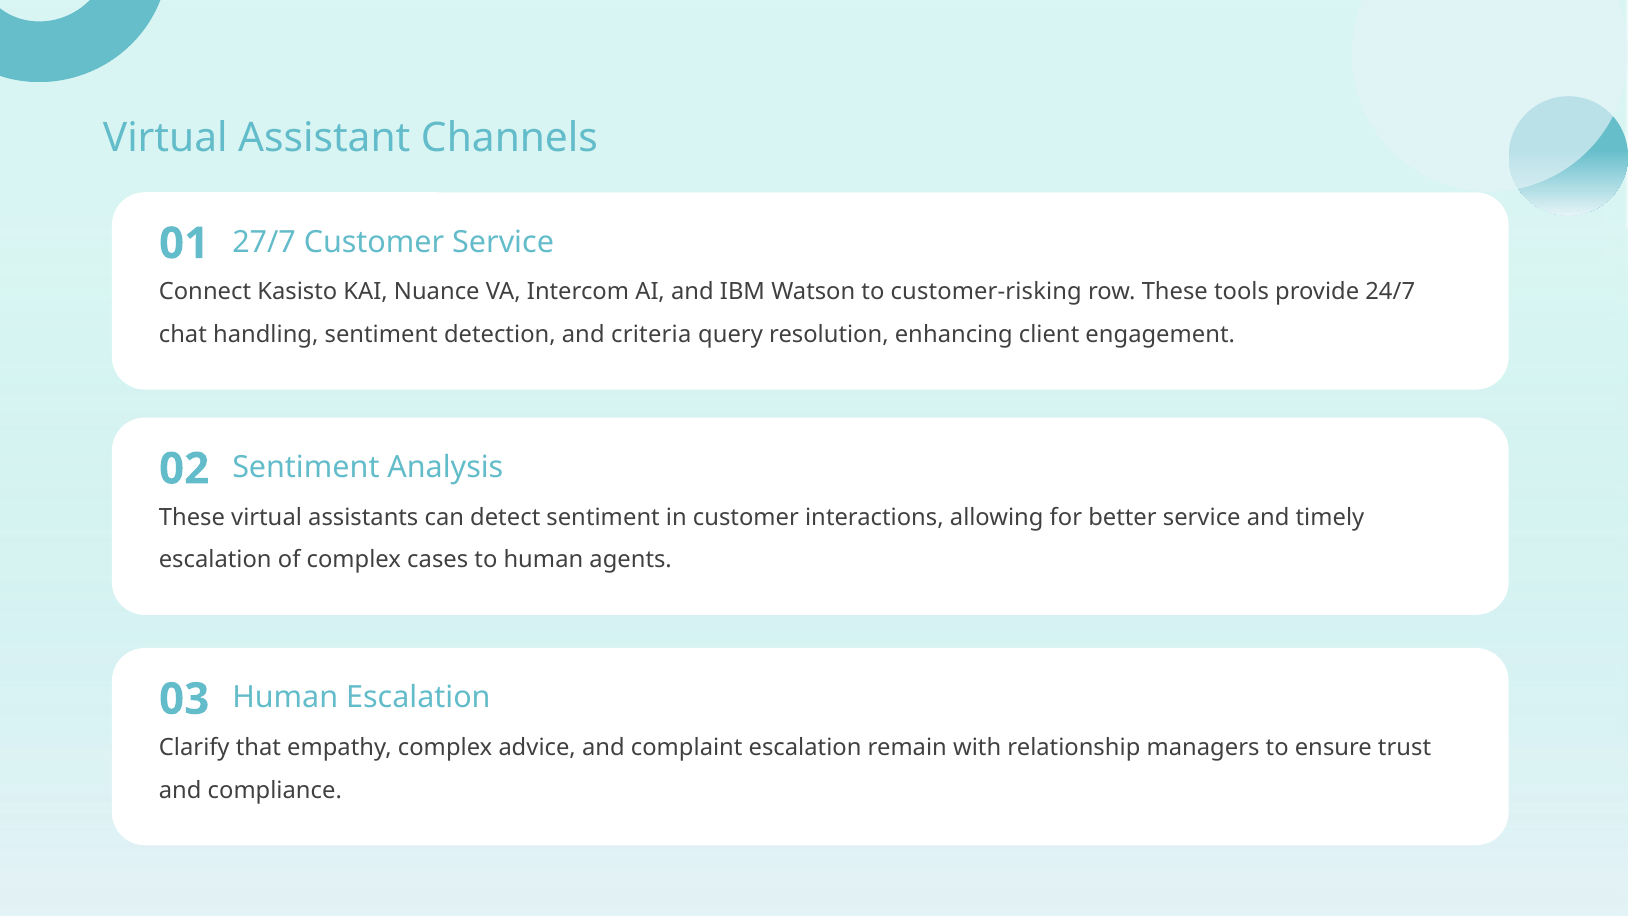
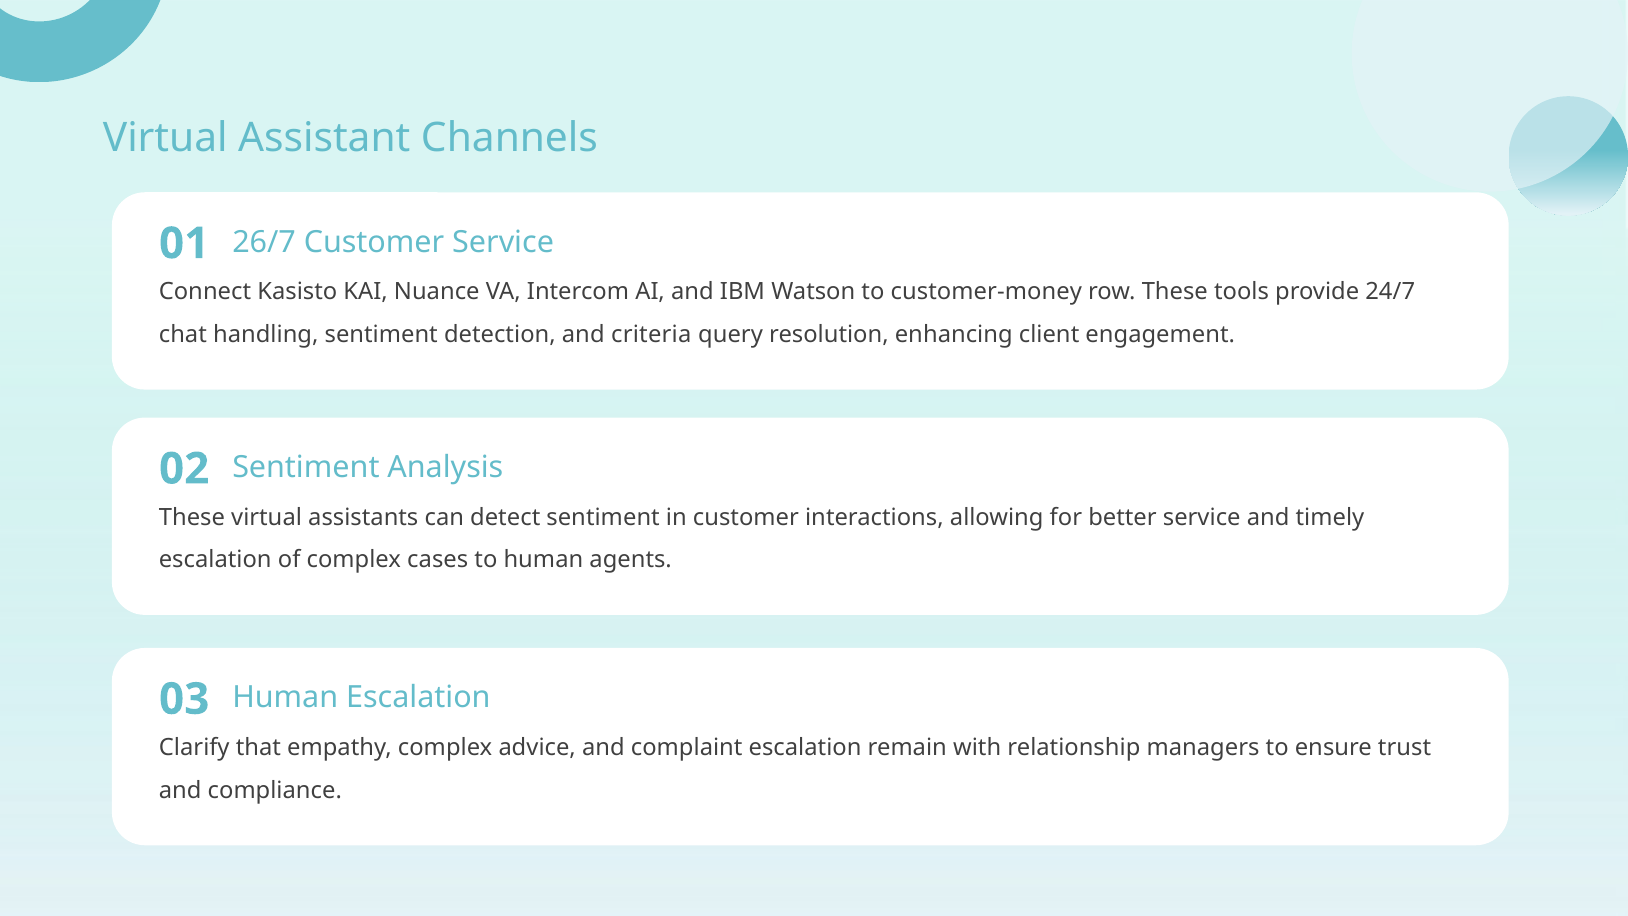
27/7: 27/7 -> 26/7 (264, 242)
customer-risking: customer-risking -> customer-money (986, 292)
